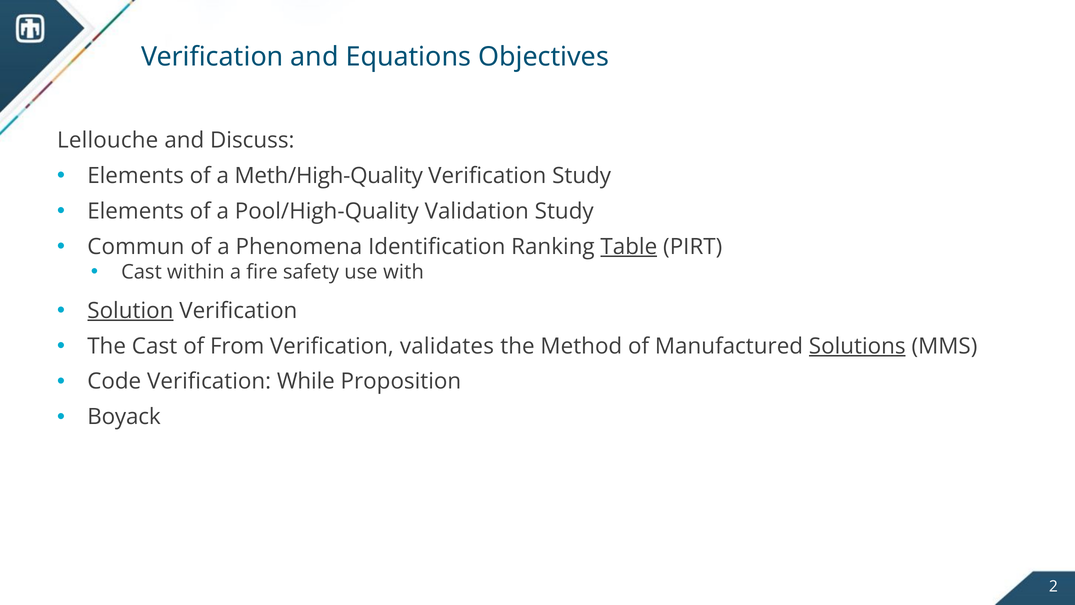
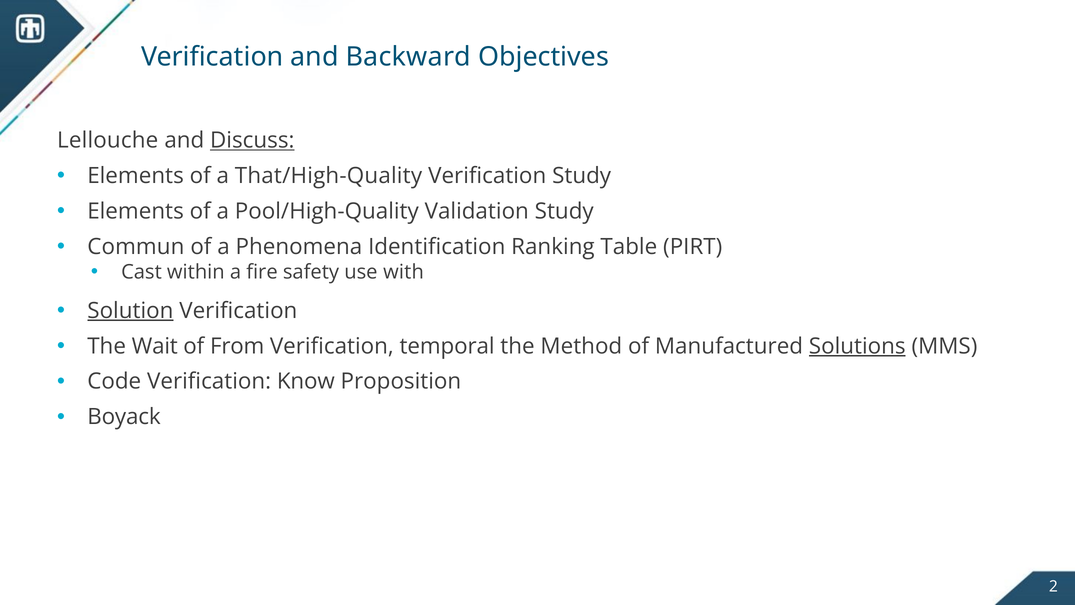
Equations: Equations -> Backward (408, 57)
Discuss underline: none -> present (252, 140)
Meth/High-Quality: Meth/High-Quality -> That/High-Quality (328, 176)
Table underline: present -> none (629, 247)
The Cast: Cast -> Wait (155, 346)
validates: validates -> temporal (447, 346)
While: While -> Know (306, 381)
